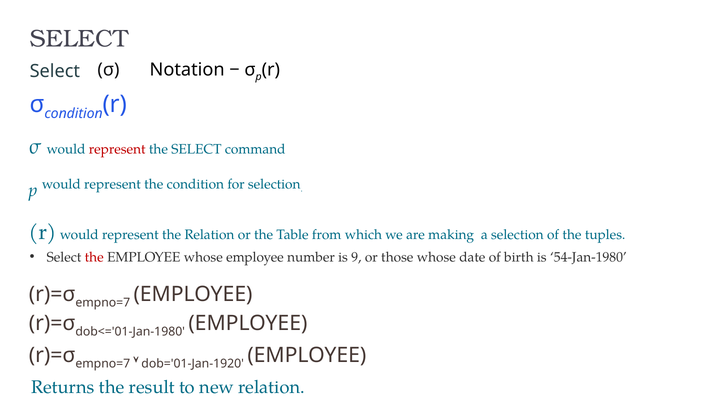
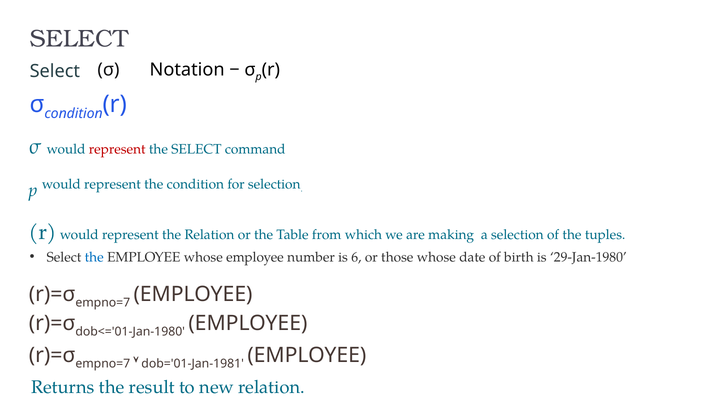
the colour: red -> blue (94, 257)
9: 9 -> 6 (356, 257)
54-Jan-1980: 54-Jan-1980 -> 29-Jan-1980 (588, 257)
dob='01-Jan-1920: dob='01-Jan-1920 -> dob='01-Jan-1981 (193, 364)
